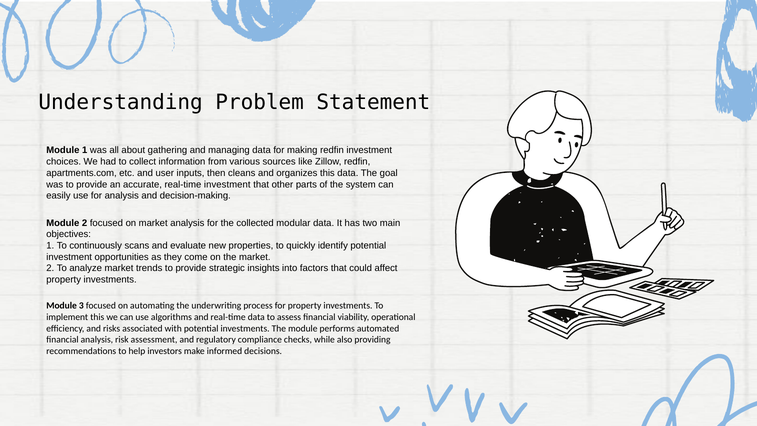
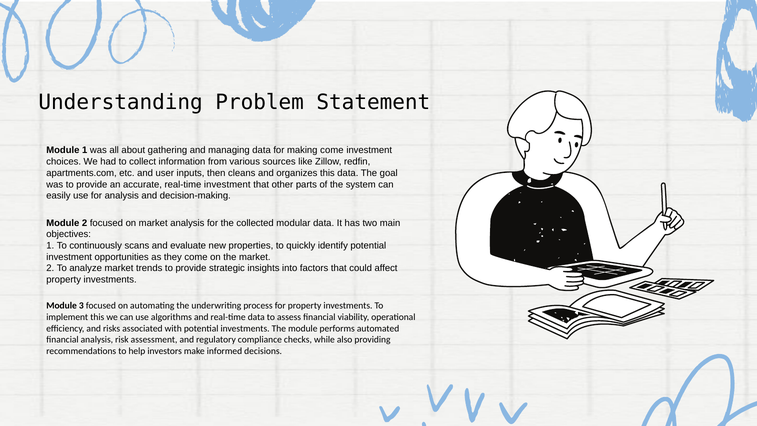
making redfin: redfin -> come (332, 150)
